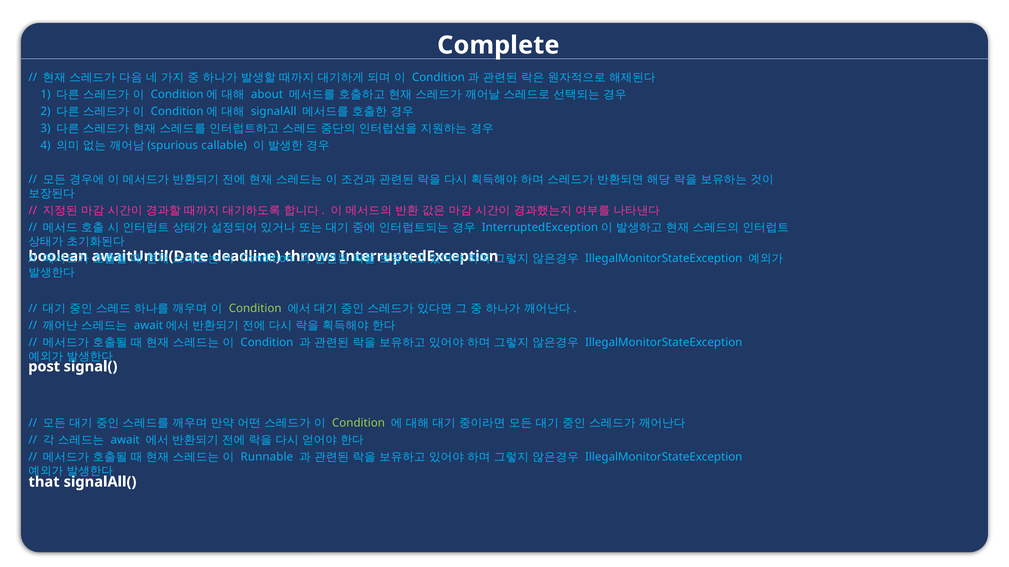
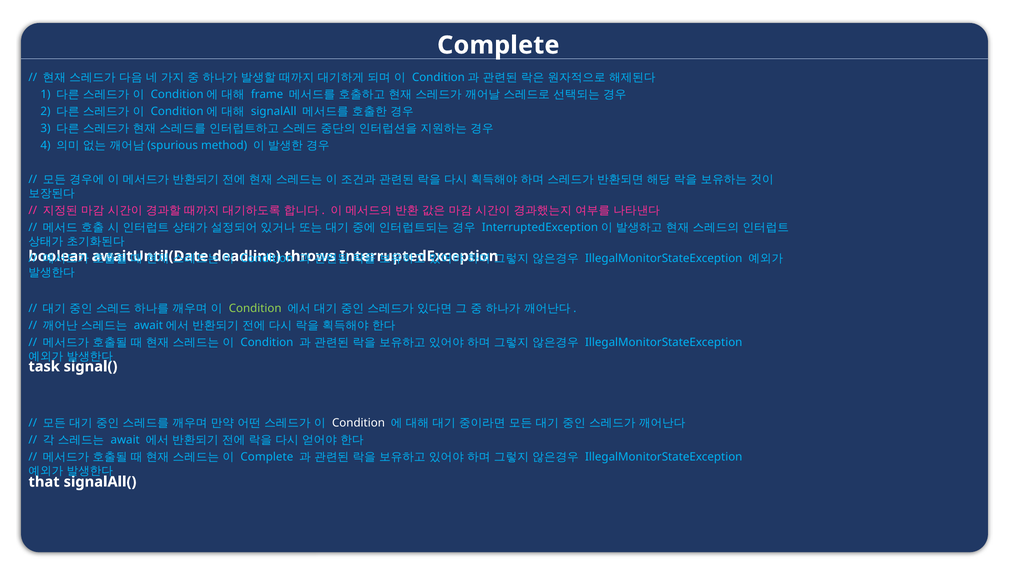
about: about -> frame (267, 95)
callable: callable -> method (224, 146)
post: post -> task (44, 367)
Condition colour: light green -> white (358, 424)
Runnable: Runnable -> Complete (267, 458)
